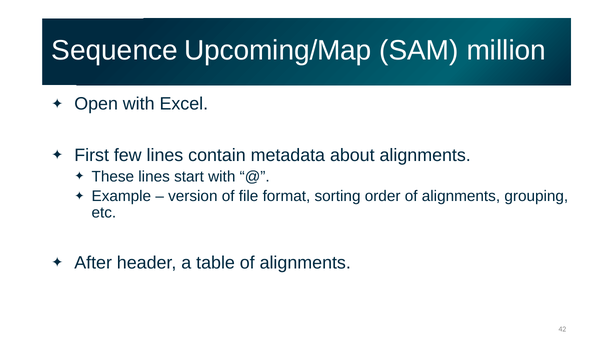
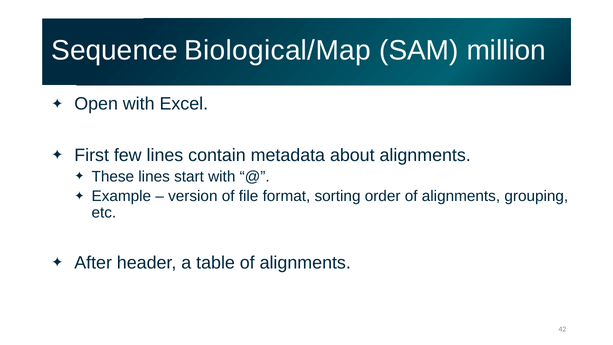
Upcoming/Map: Upcoming/Map -> Biological/Map (278, 50)
